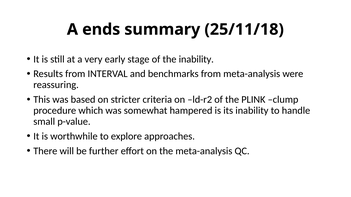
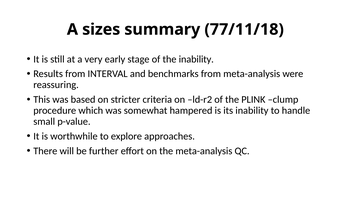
ends: ends -> sizes (101, 29)
25/11/18: 25/11/18 -> 77/11/18 (244, 29)
